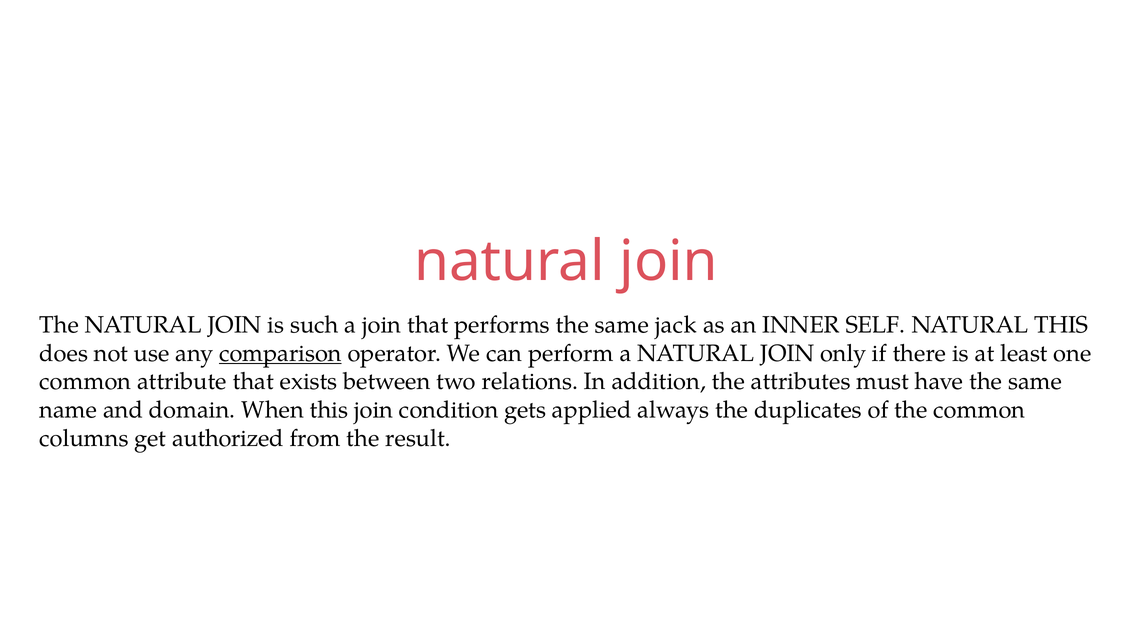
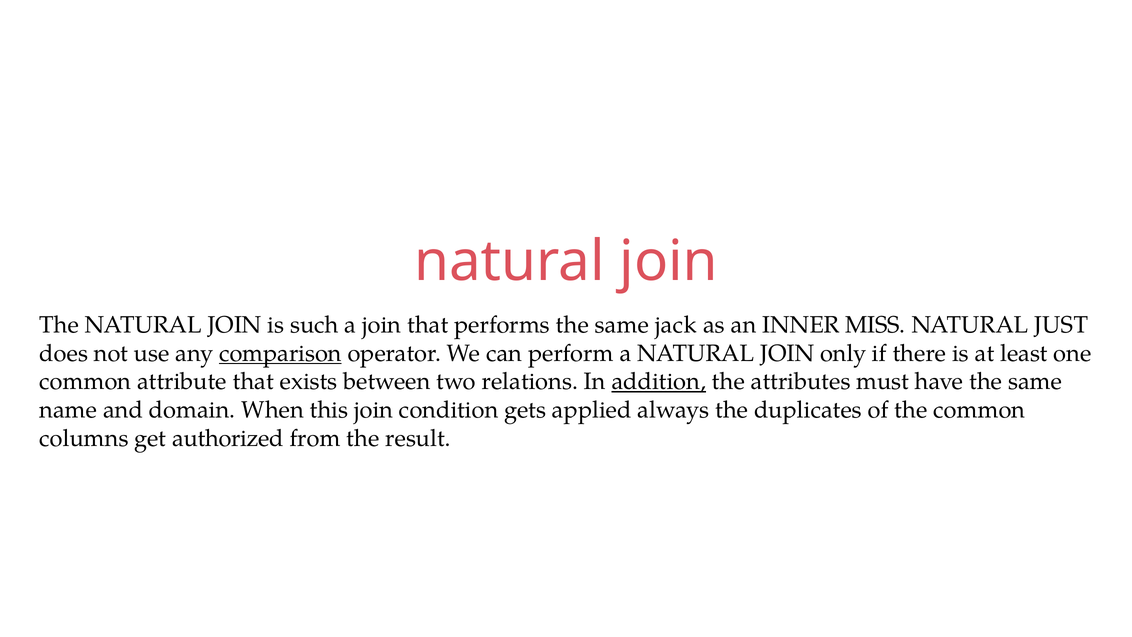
SELF: SELF -> MISS (875, 325)
NATURAL THIS: THIS -> JUST (1061, 325)
addition underline: none -> present (659, 382)
